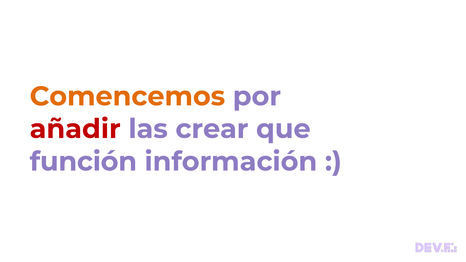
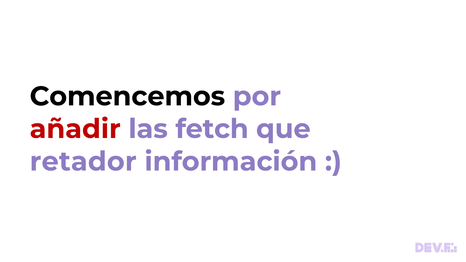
Comencemos colour: orange -> black (127, 96)
crear: crear -> fetch (212, 129)
función: función -> retador (83, 162)
